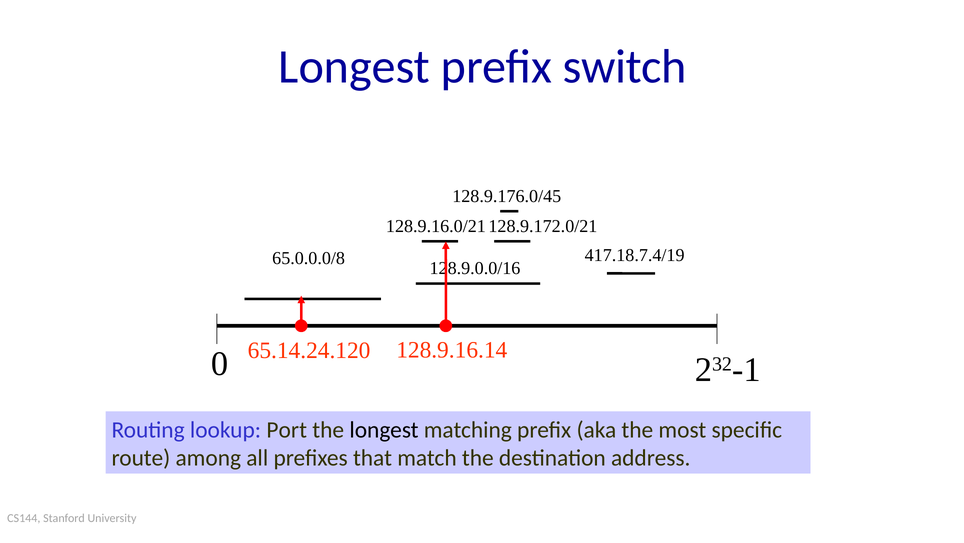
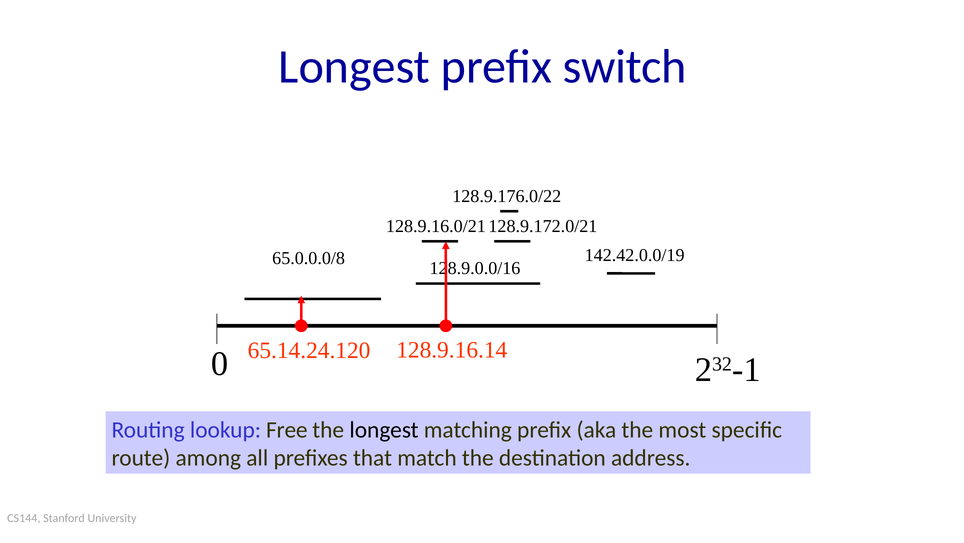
128.9.176.0/45: 128.9.176.0/45 -> 128.9.176.0/22 (507, 196)
417.18.7.4/19: 417.18.7.4/19 -> 142.42.0.0/19 (635, 255)
Port: Port -> Free (287, 429)
